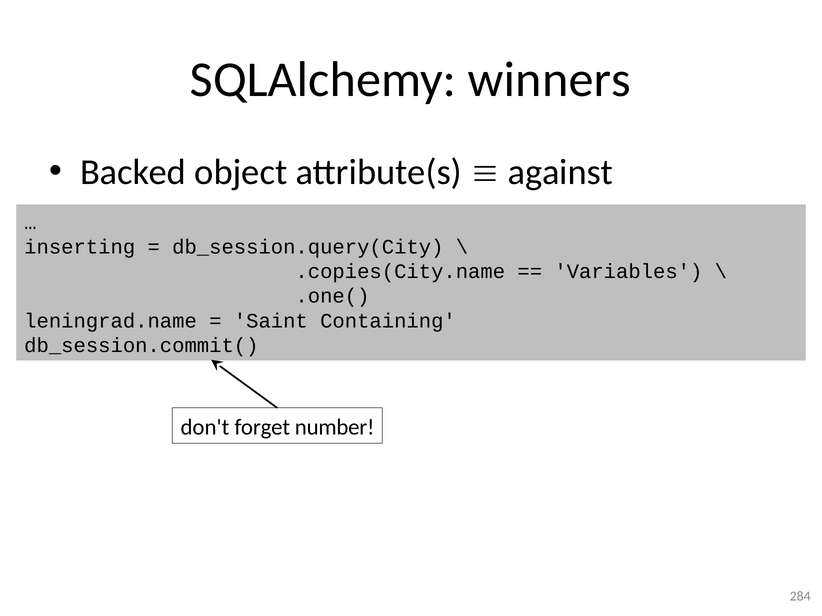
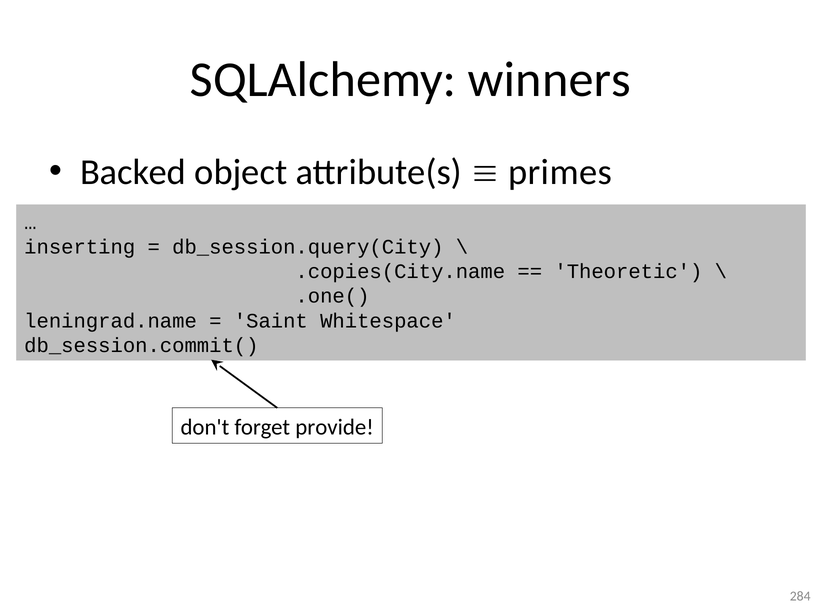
against: against -> primes (560, 172)
Variables: Variables -> Theoretic (628, 272)
Containing: Containing -> Whitespace (388, 321)
number: number -> provide (335, 428)
